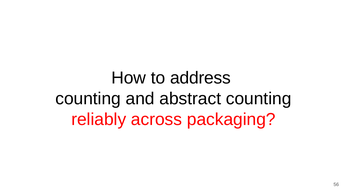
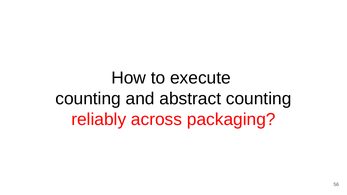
address: address -> execute (200, 78)
